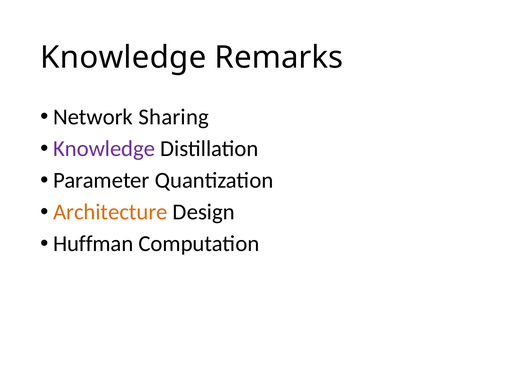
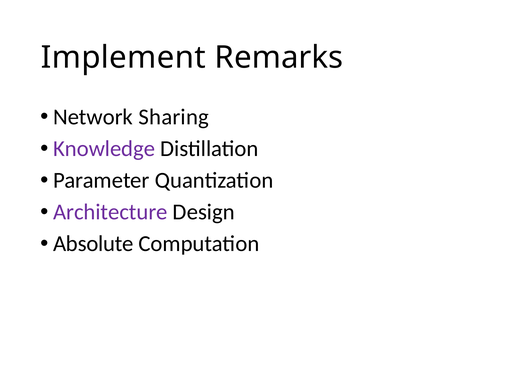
Knowledge: Knowledge -> Implement (123, 57)
Architecture colour: orange -> purple (110, 212)
Huffman: Huffman -> Absolute (93, 244)
